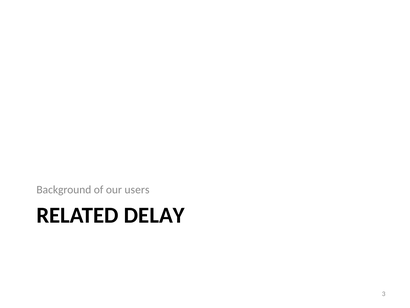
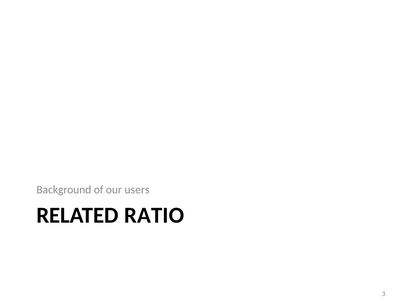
DELAY: DELAY -> RATIO (154, 215)
